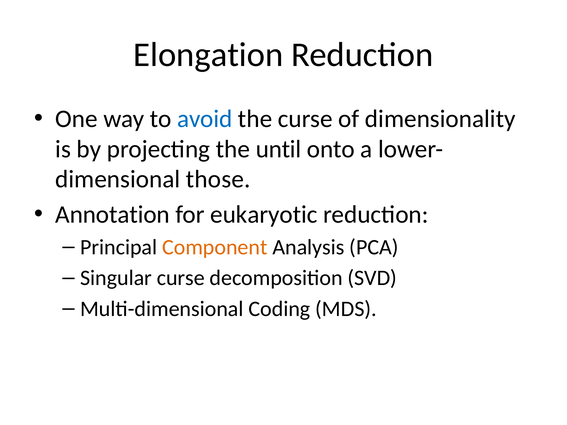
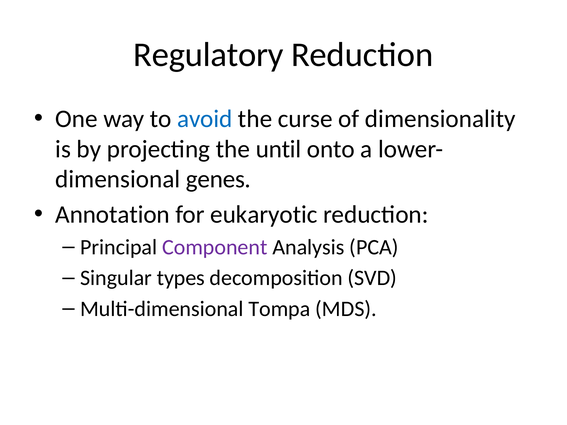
Elongation: Elongation -> Regulatory (208, 55)
those: those -> genes (218, 179)
Component colour: orange -> purple (215, 247)
Singular curse: curse -> types (181, 278)
Coding: Coding -> Tompa (279, 309)
